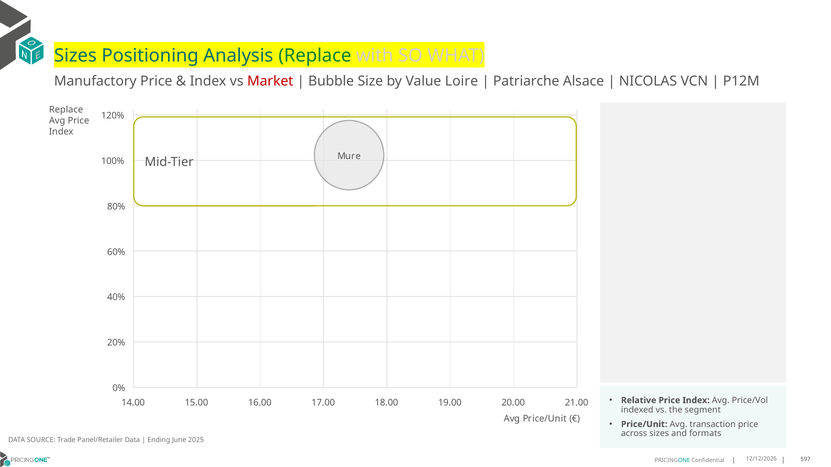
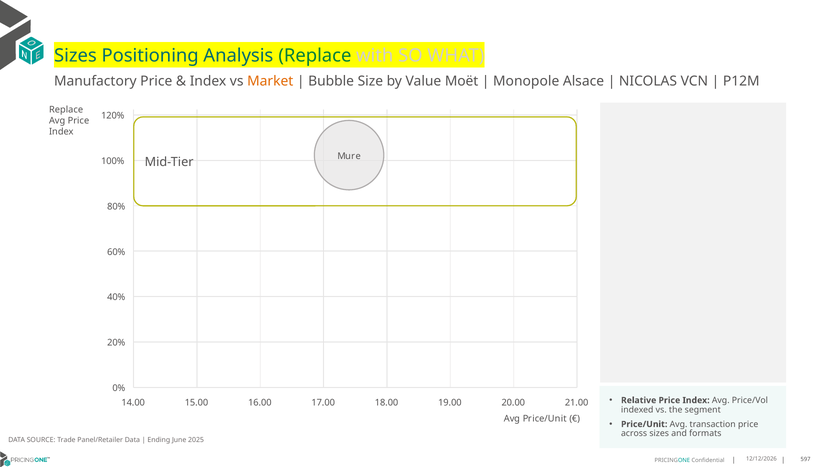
Market colour: red -> orange (270, 81)
Loire: Loire -> Moët (462, 81)
Patriarche: Patriarche -> Monopole (526, 81)
